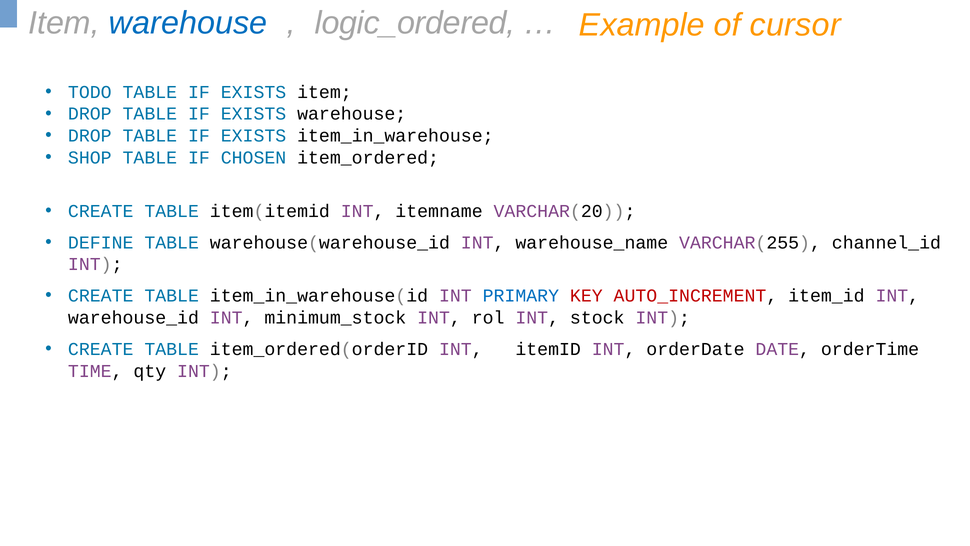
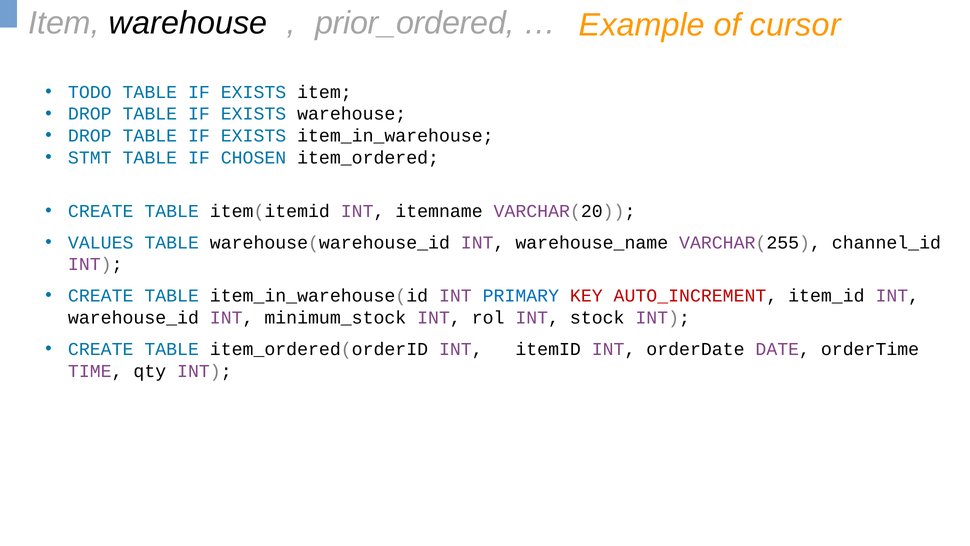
warehouse colour: blue -> black (188, 23)
logic_ordered: logic_ordered -> prior_ordered (415, 23)
SHOP: SHOP -> STMT (90, 158)
DEFINE: DEFINE -> VALUES (101, 242)
